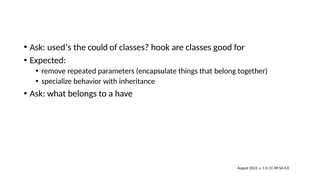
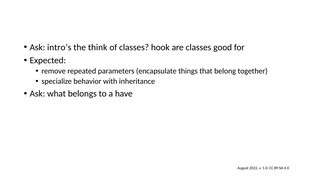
used’s: used’s -> intro’s (59, 47)
could: could -> think (98, 47)
